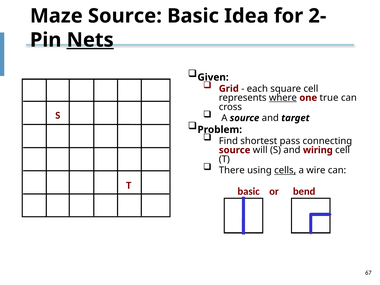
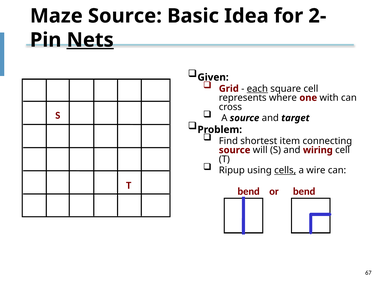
each underline: none -> present (257, 89)
where underline: present -> none (283, 98)
true: true -> with (329, 98)
pass: pass -> item (290, 141)
There: There -> Ripup (232, 170)
basic: basic -> bend (249, 191)
